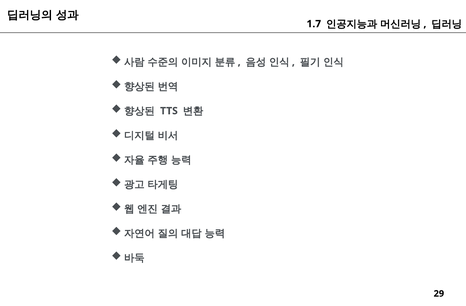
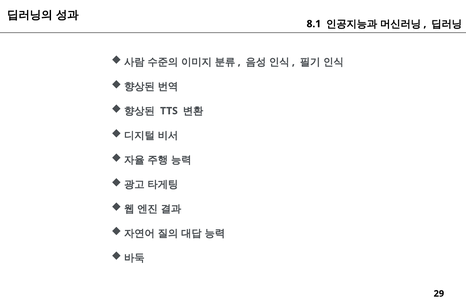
1.7: 1.7 -> 8.1 (314, 24)
